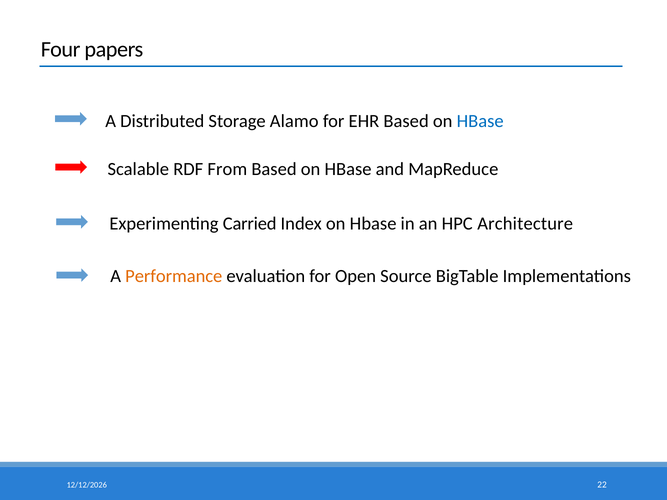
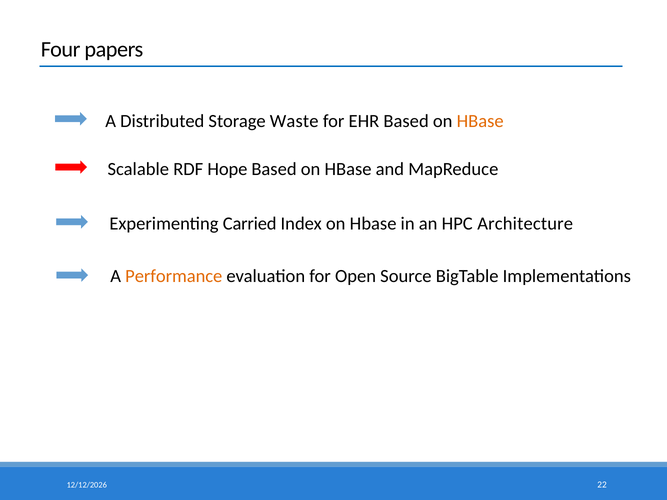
Alamo: Alamo -> Waste (294, 121)
HBase colour: blue -> orange (480, 121)
From: From -> Hope (227, 169)
